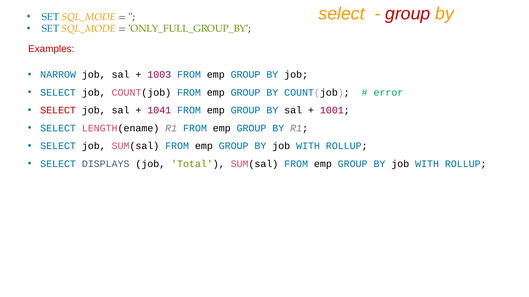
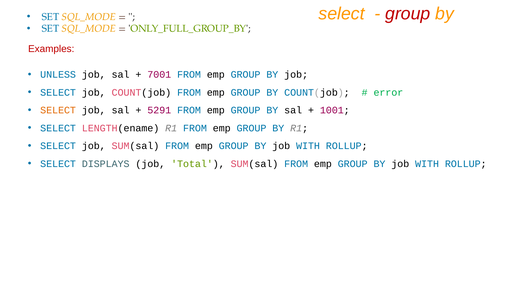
NARROW: NARROW -> UNLESS (58, 75)
1003: 1003 -> 7001 (159, 75)
SELECT colour: red -> orange (58, 111)
1041: 1041 -> 5291 (159, 111)
